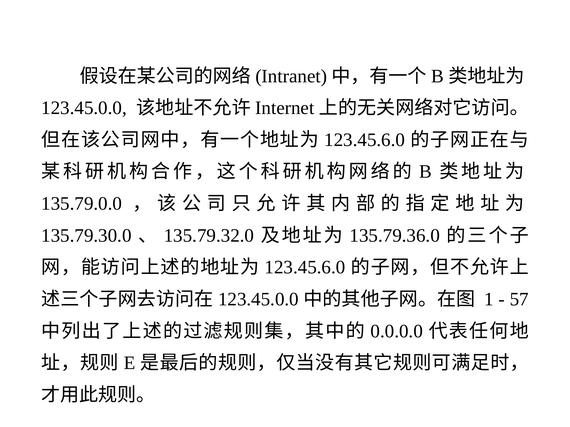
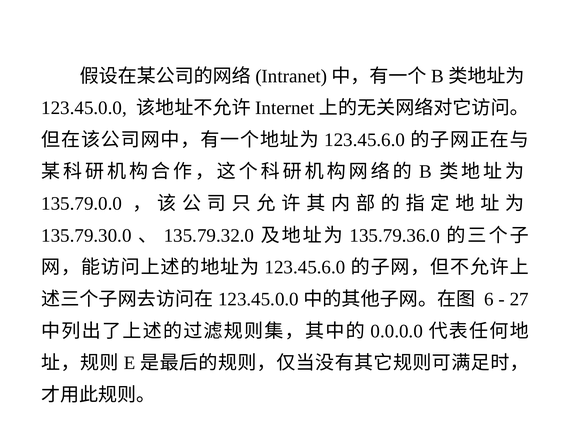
1: 1 -> 6 (489, 300)
57: 57 -> 27 (519, 300)
